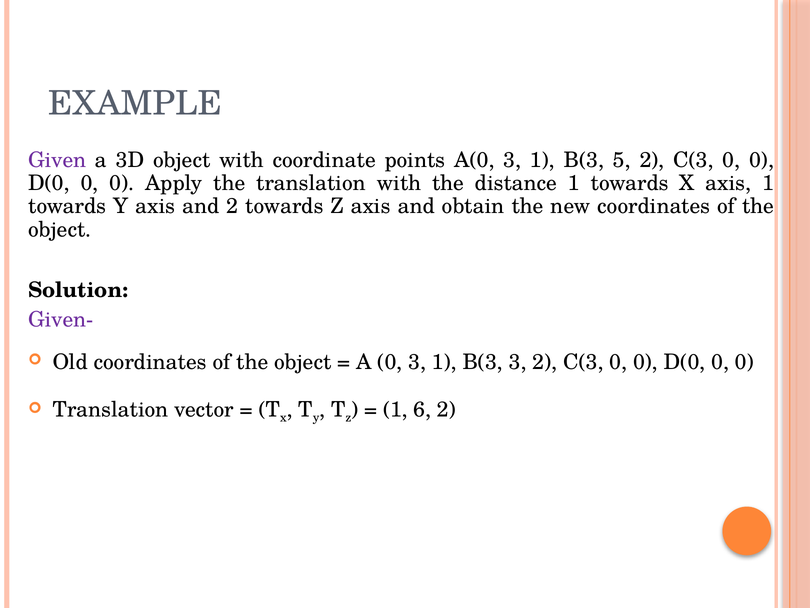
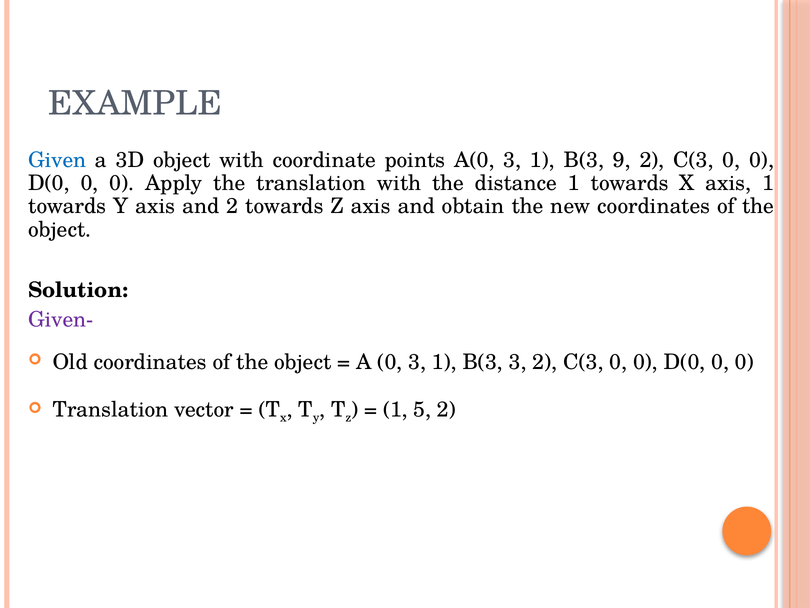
Given colour: purple -> blue (57, 160)
5: 5 -> 9 (622, 160)
6: 6 -> 5 (422, 409)
